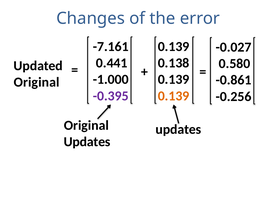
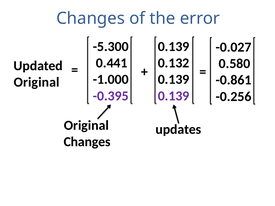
-7.161: -7.161 -> -5.300 (111, 47)
0.138: 0.138 -> 0.132 (174, 63)
0.139 colour: orange -> purple (174, 96)
Updates: Updates -> Changes (87, 142)
